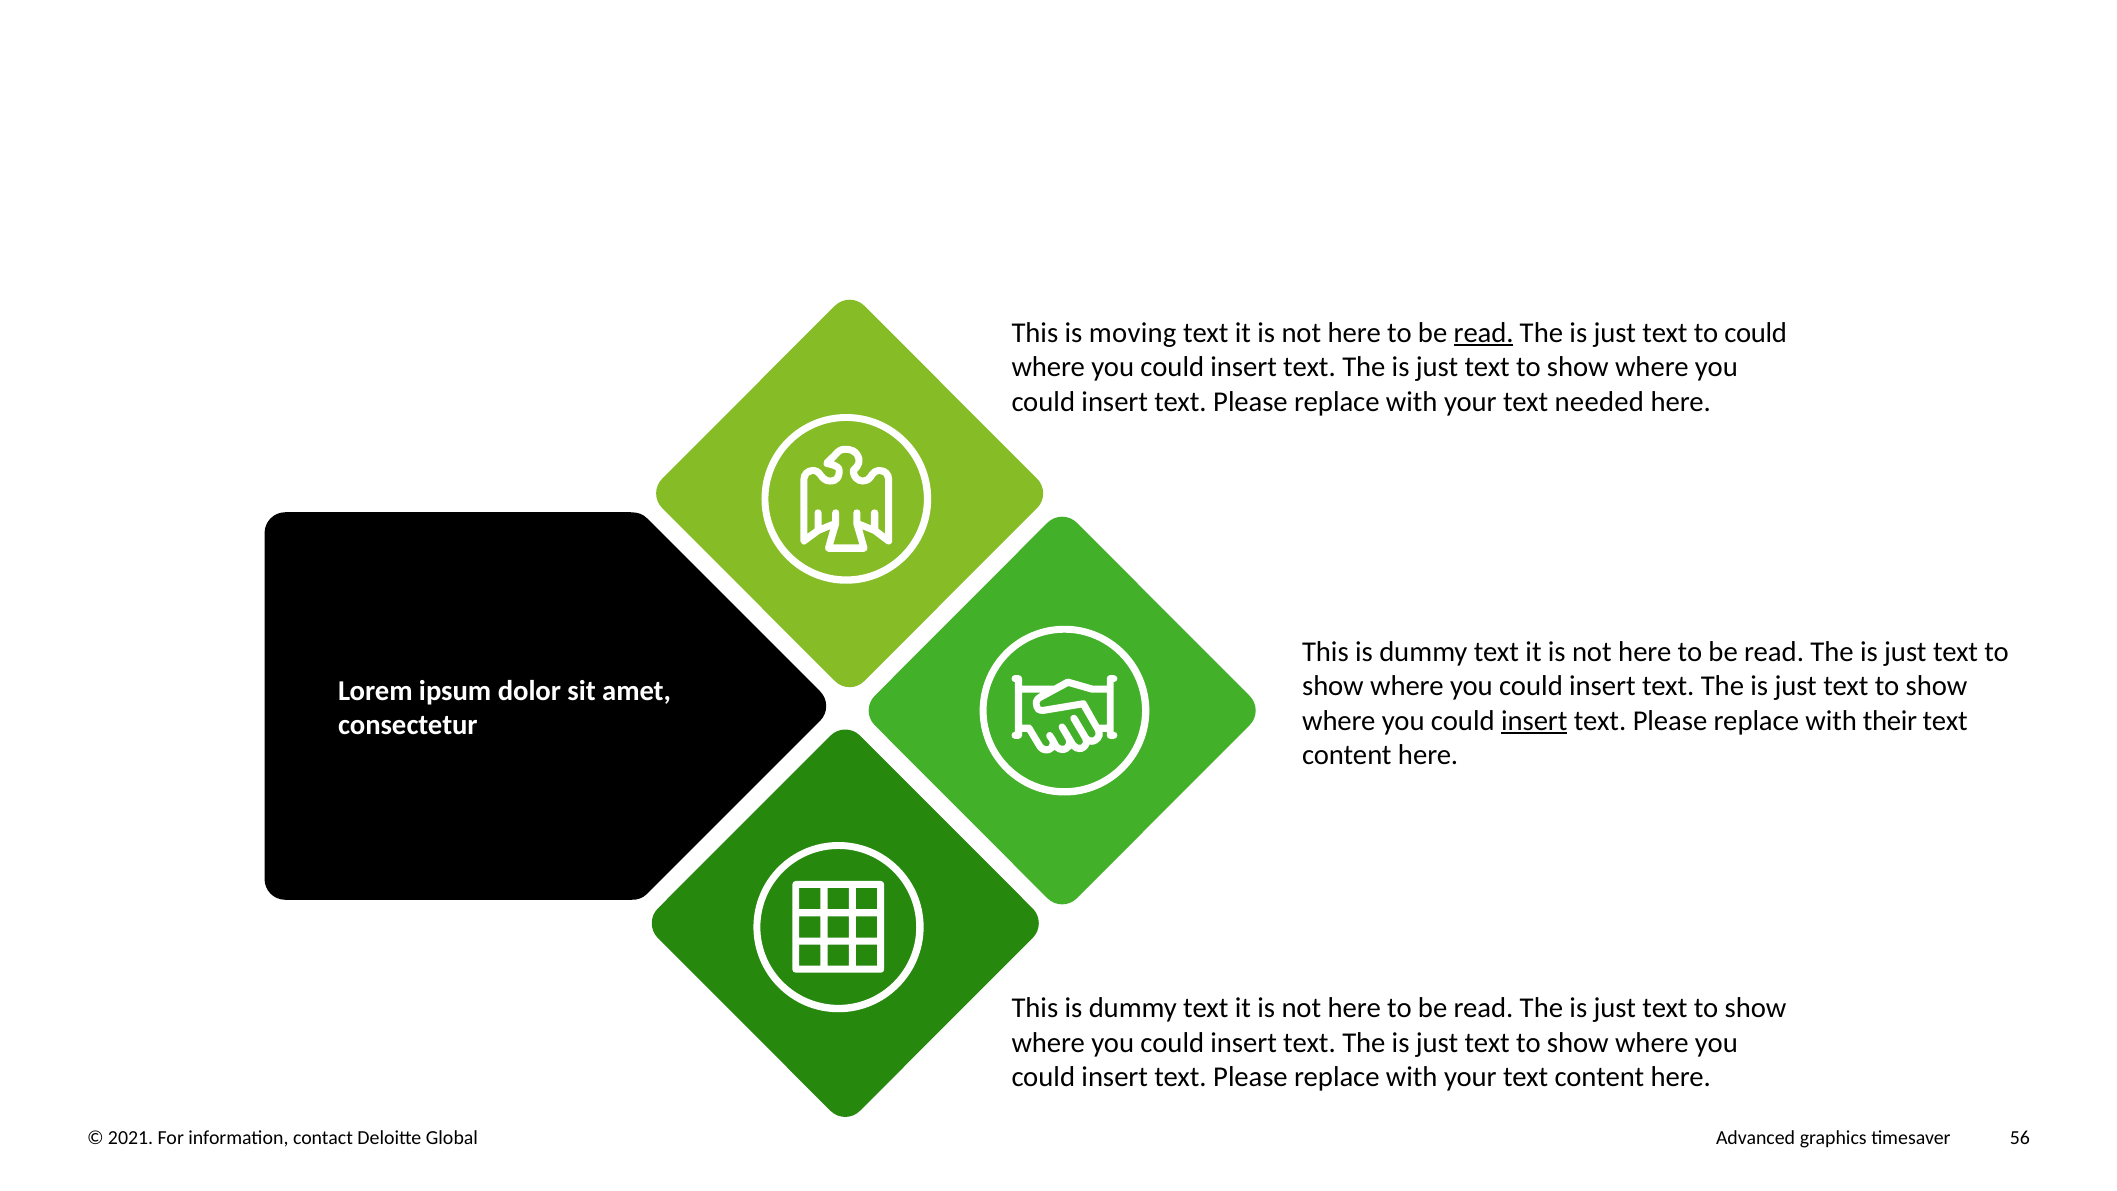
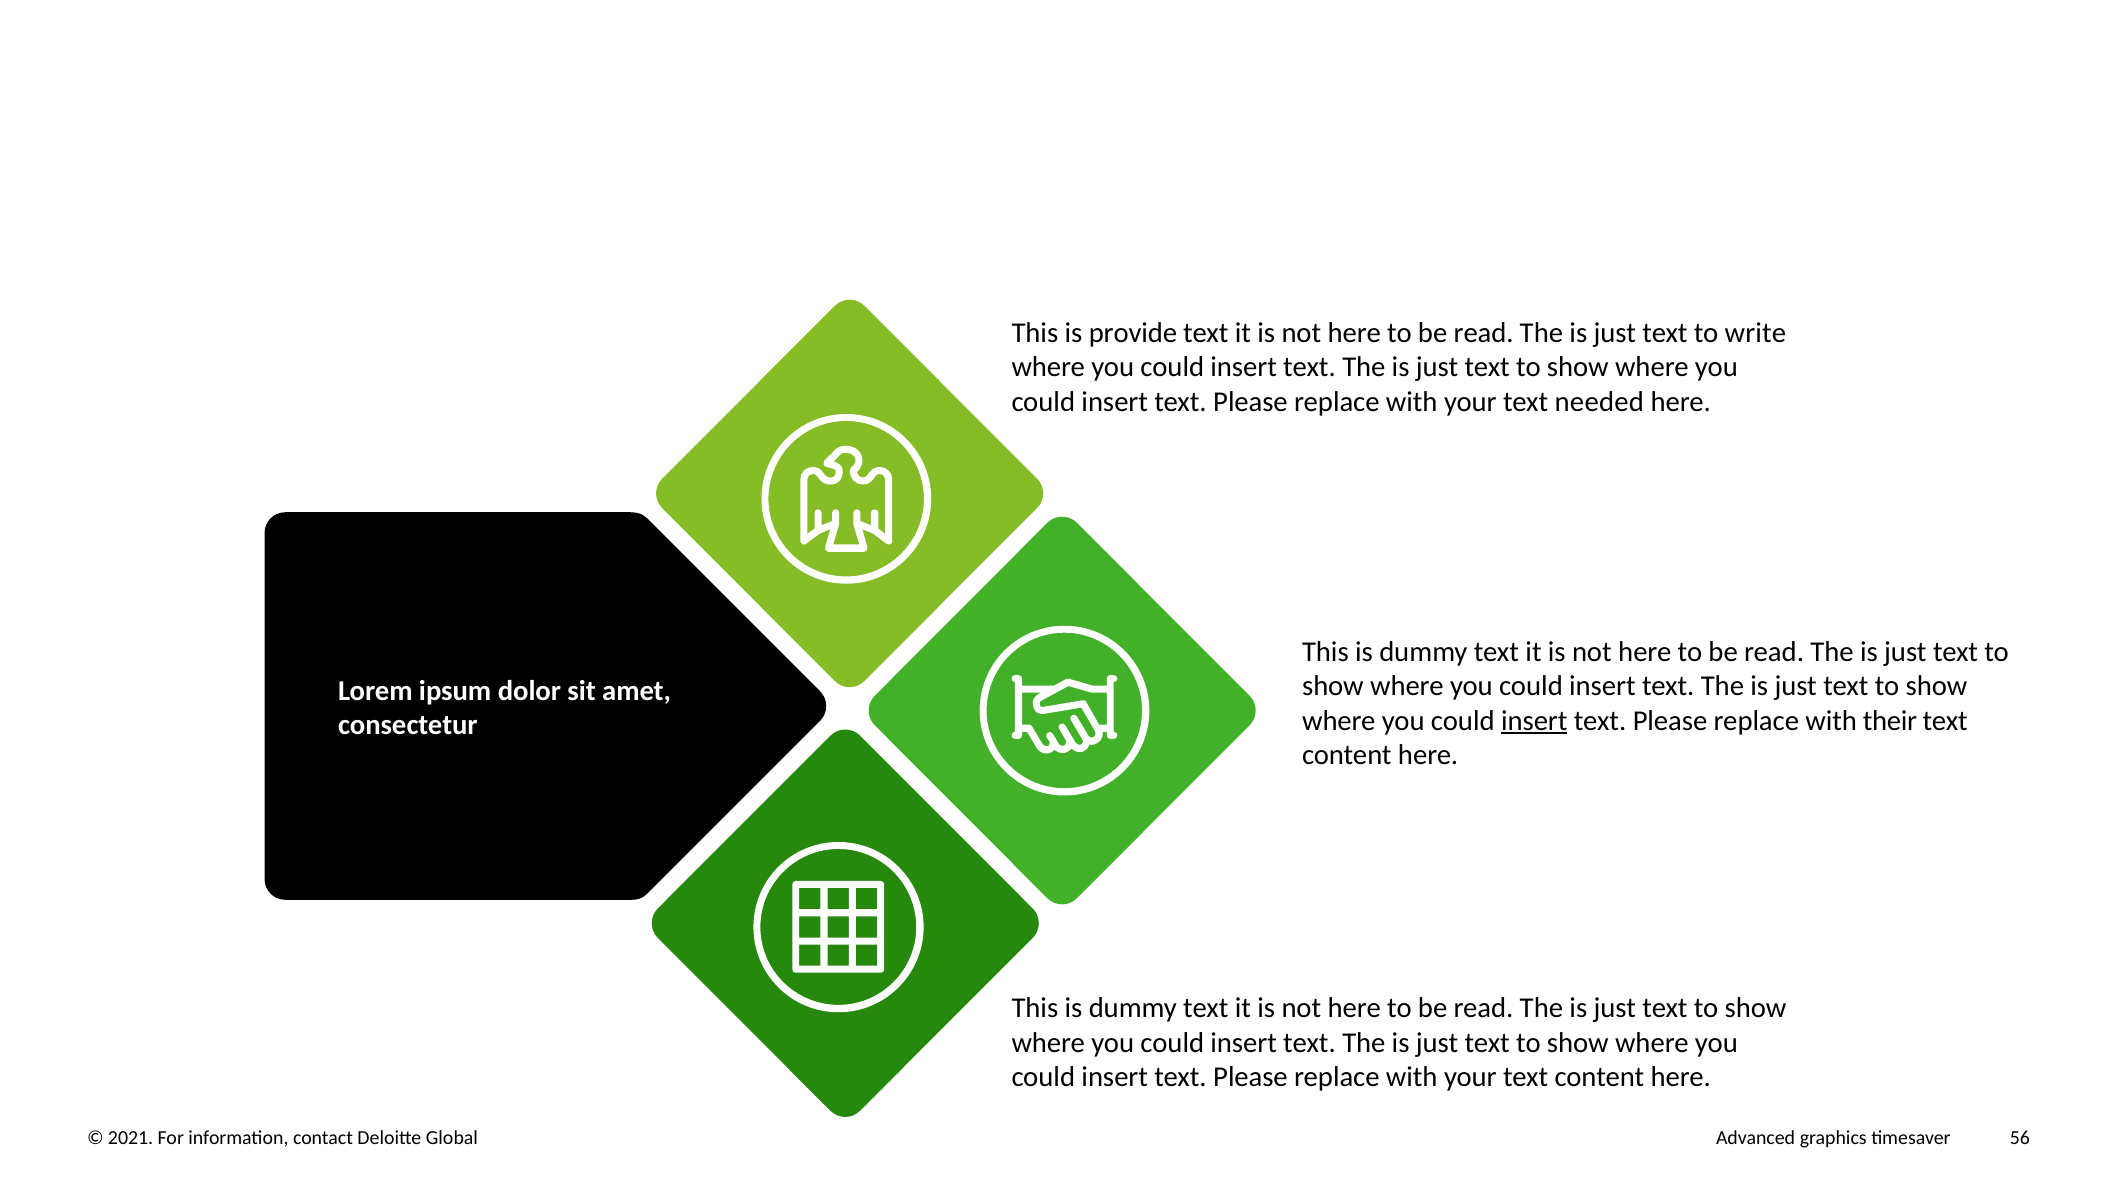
moving: moving -> provide (1133, 333)
read underline: present -> none (1484, 333)
to could: could -> write (1755, 333)
